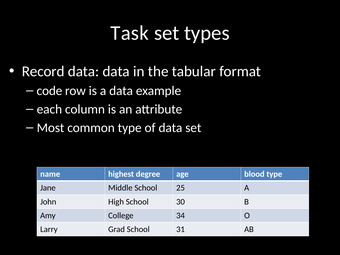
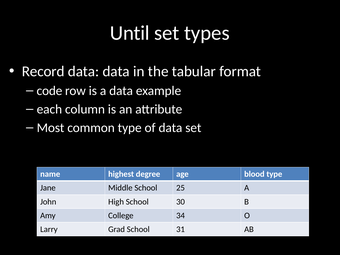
Task: Task -> Until (130, 33)
